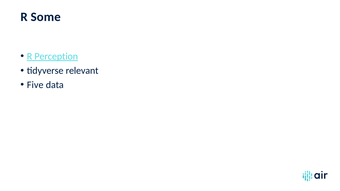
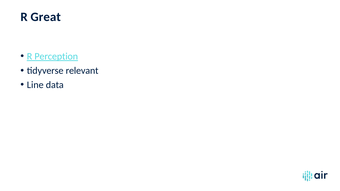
Some: Some -> Great (46, 17)
Five: Five -> Line (35, 85)
